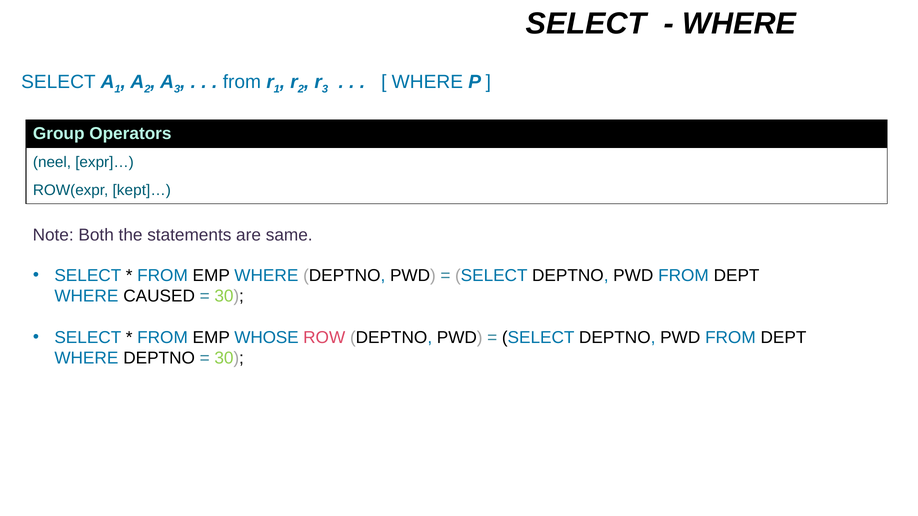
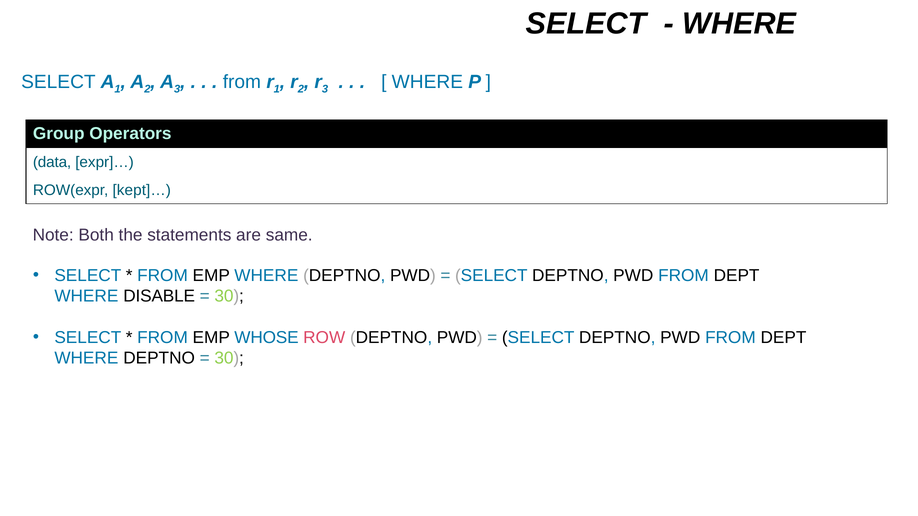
neel: neel -> data (52, 162)
CAUSED: CAUSED -> DISABLE (159, 296)
